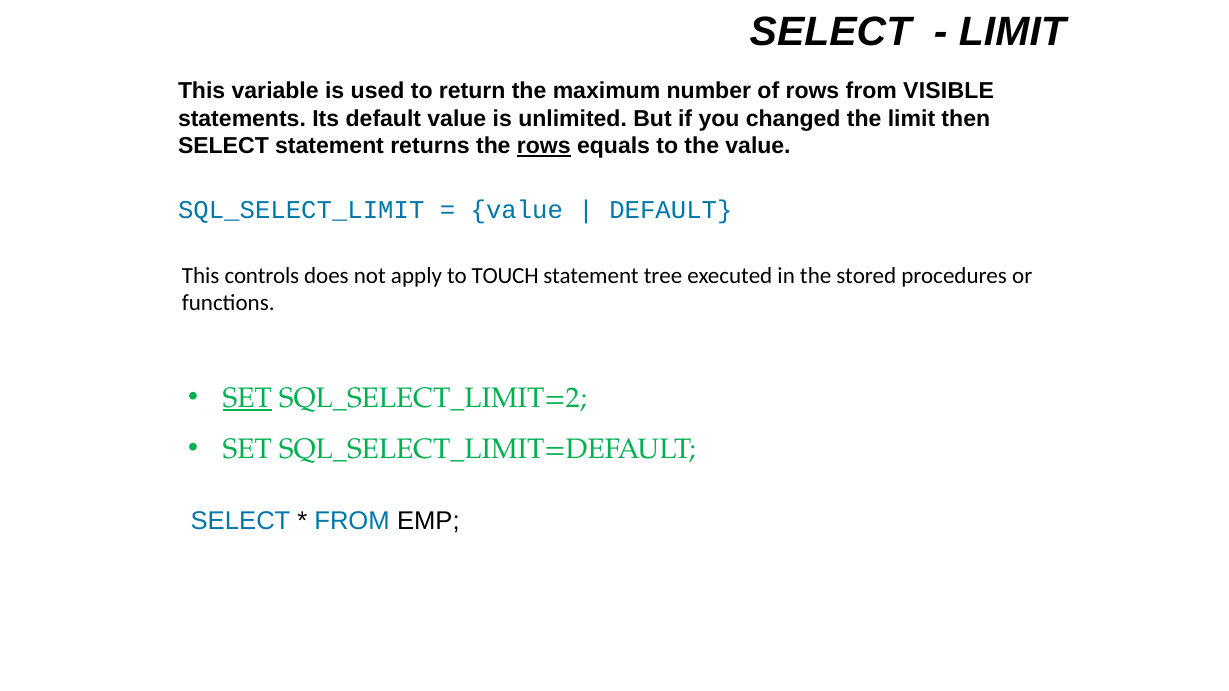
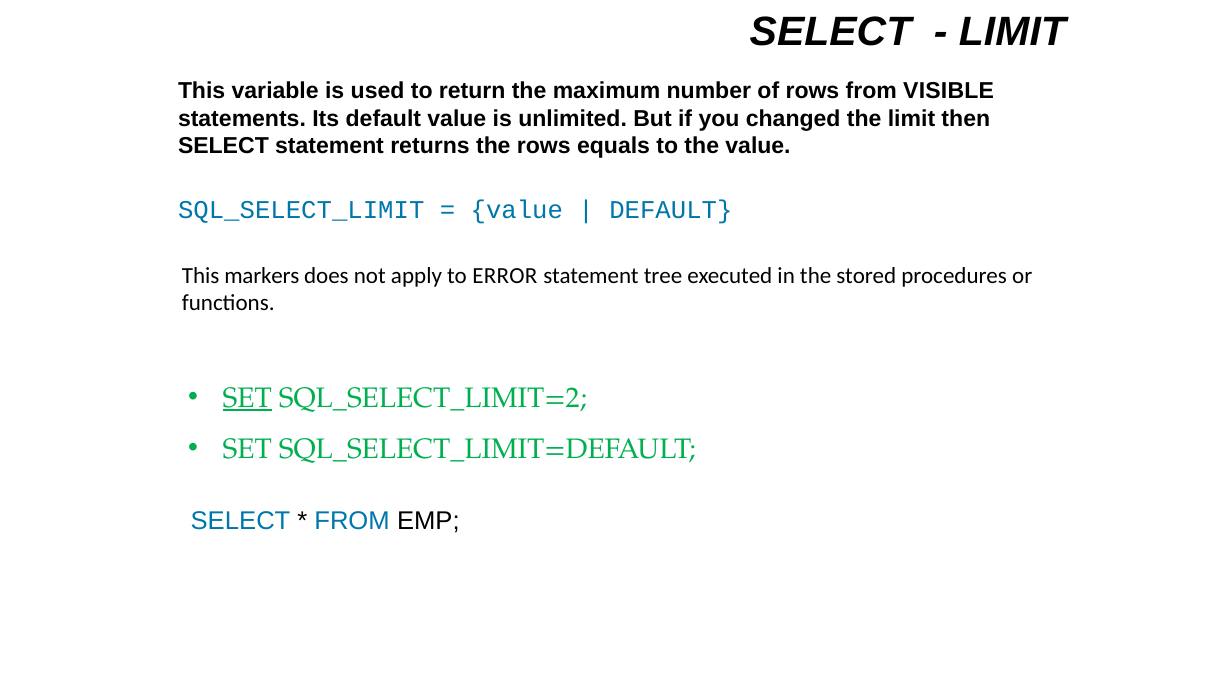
rows underline: present -> none (544, 146)
controls: controls -> markers (262, 276)
TOUCH: TOUCH -> ERROR (505, 276)
